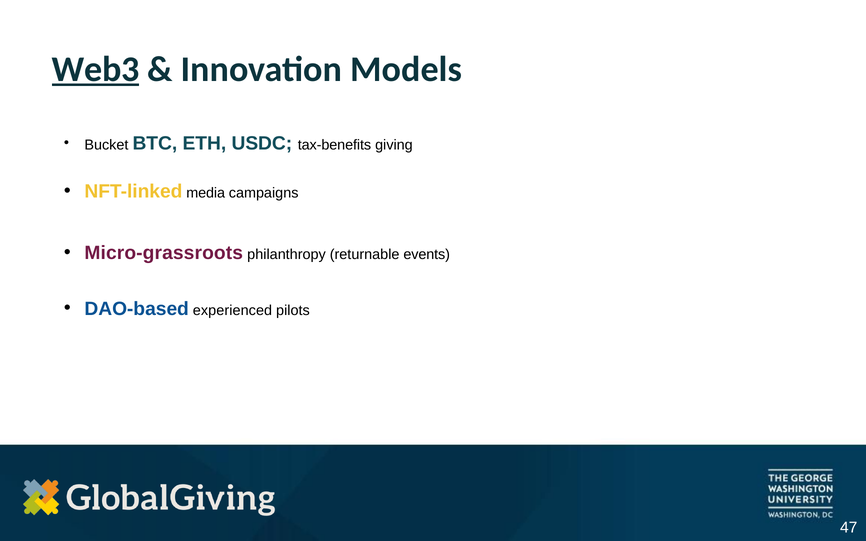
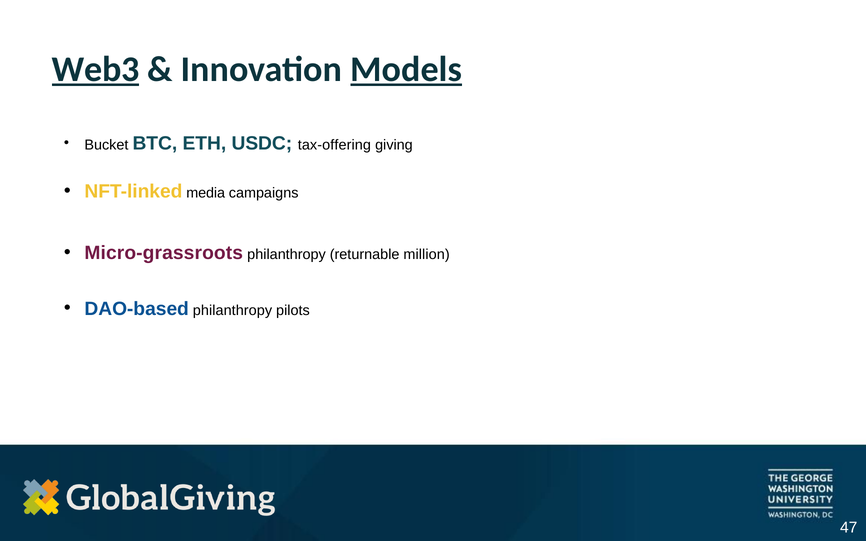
Models underline: none -> present (406, 69)
tax-benefits: tax-benefits -> tax-offering (334, 145)
events: events -> million (427, 255)
DAO-based experienced: experienced -> philanthropy (232, 310)
